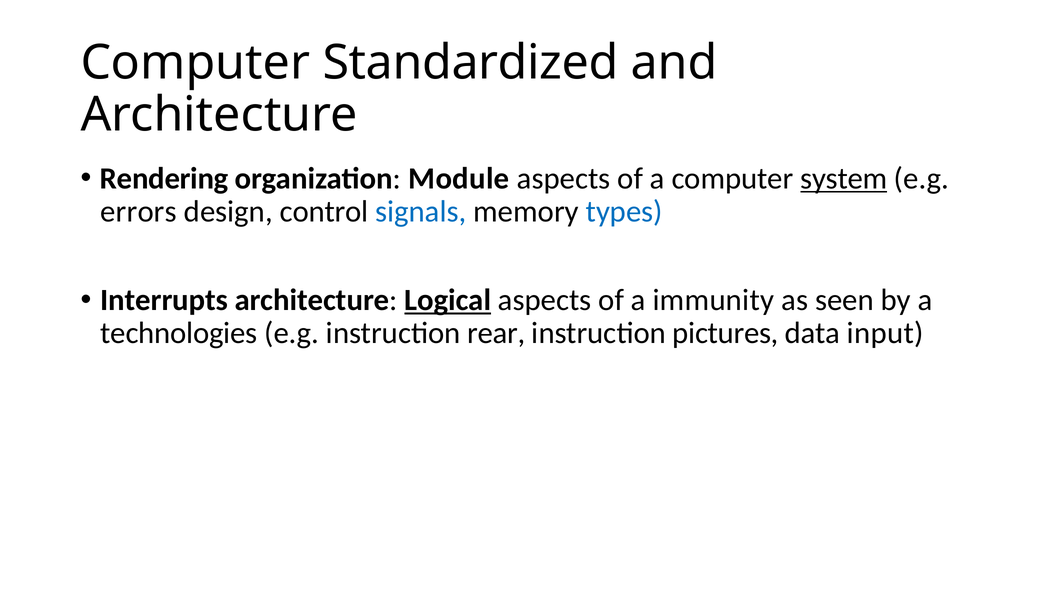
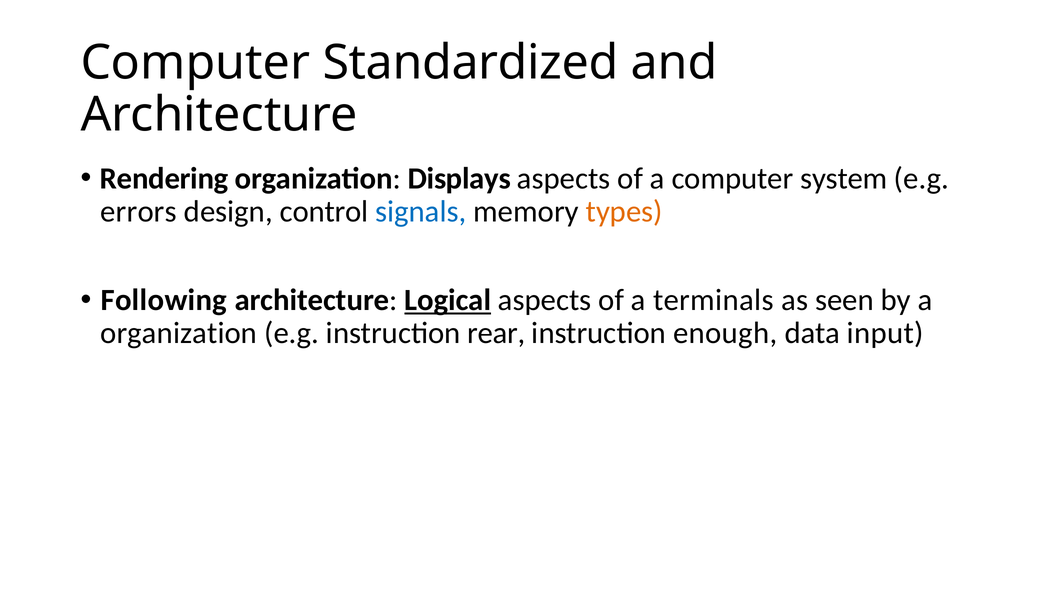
Module: Module -> Displays (459, 178)
system underline: present -> none (844, 178)
types colour: blue -> orange (624, 212)
Interrupts: Interrupts -> Following (164, 300)
immunity: immunity -> terminals (713, 300)
technologies: technologies -> organization (179, 333)
pictures: pictures -> enough (725, 333)
